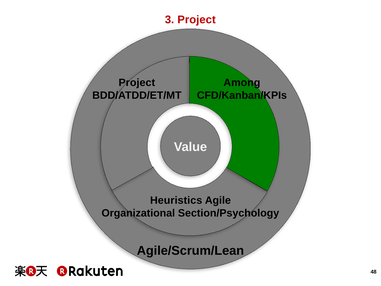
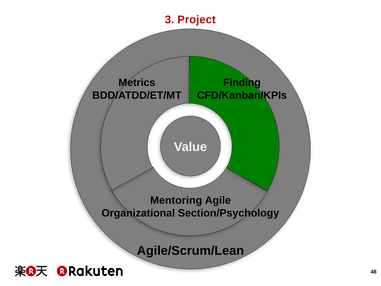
Project: Project -> Metrics (137, 83)
Among: Among -> Finding (242, 83)
Heuristics: Heuristics -> Mentoring (176, 200)
